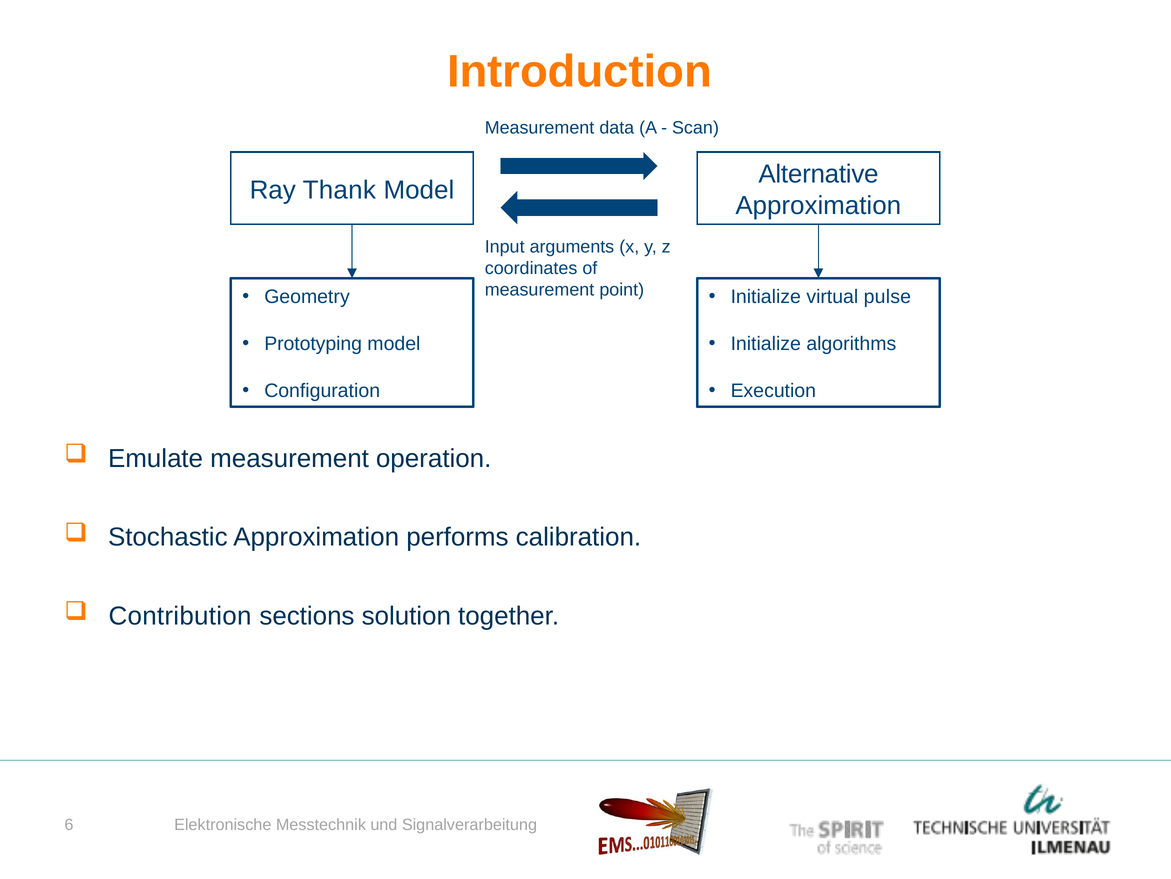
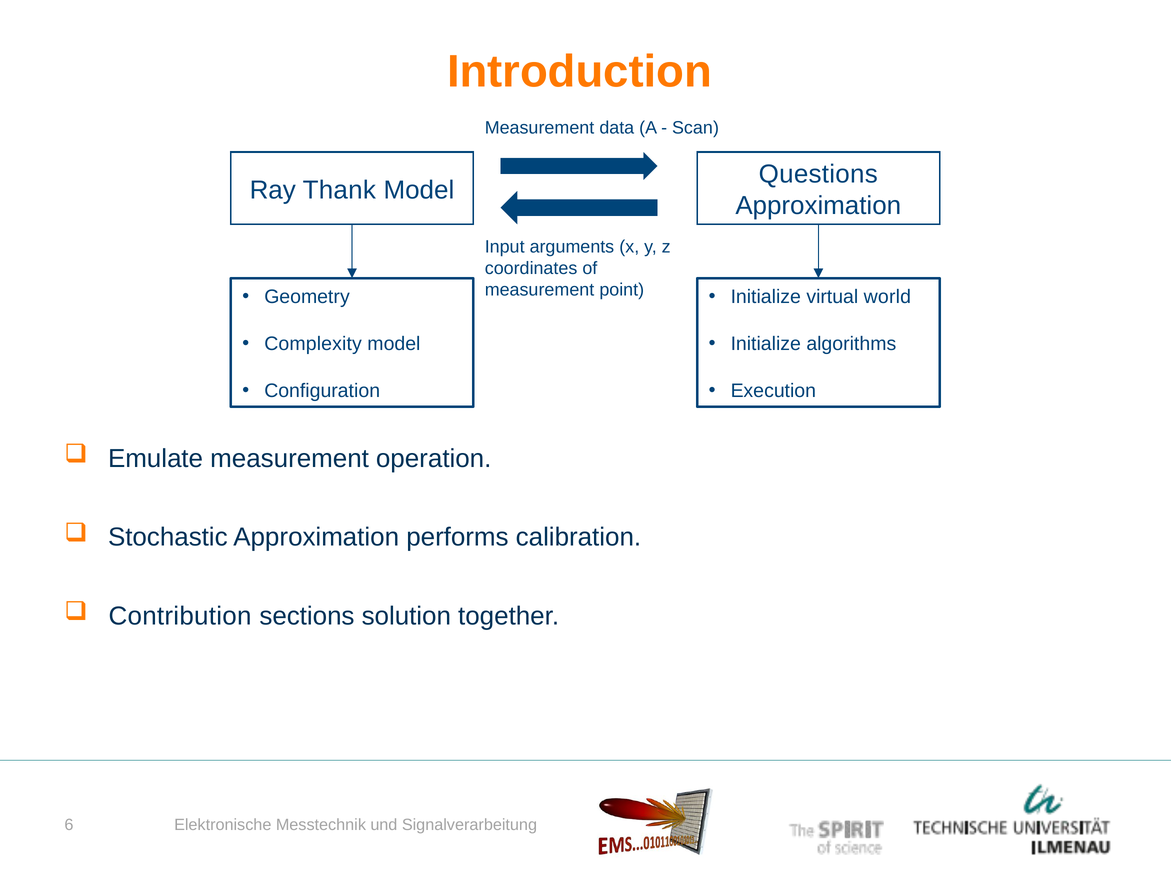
Alternative: Alternative -> Questions (818, 174)
pulse: pulse -> world (887, 297)
Prototyping: Prototyping -> Complexity (313, 344)
